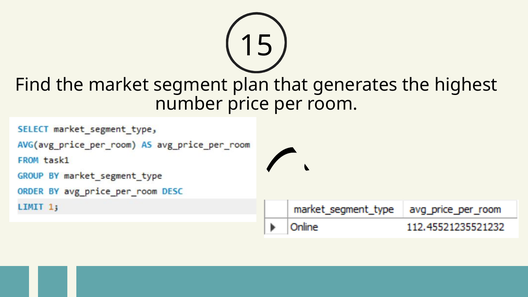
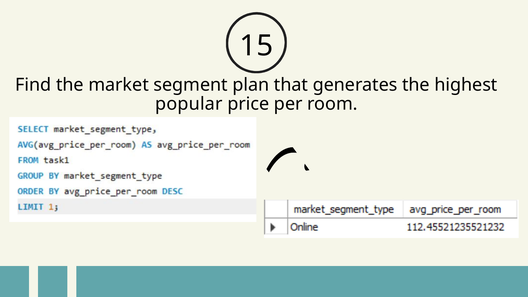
number: number -> popular (189, 104)
